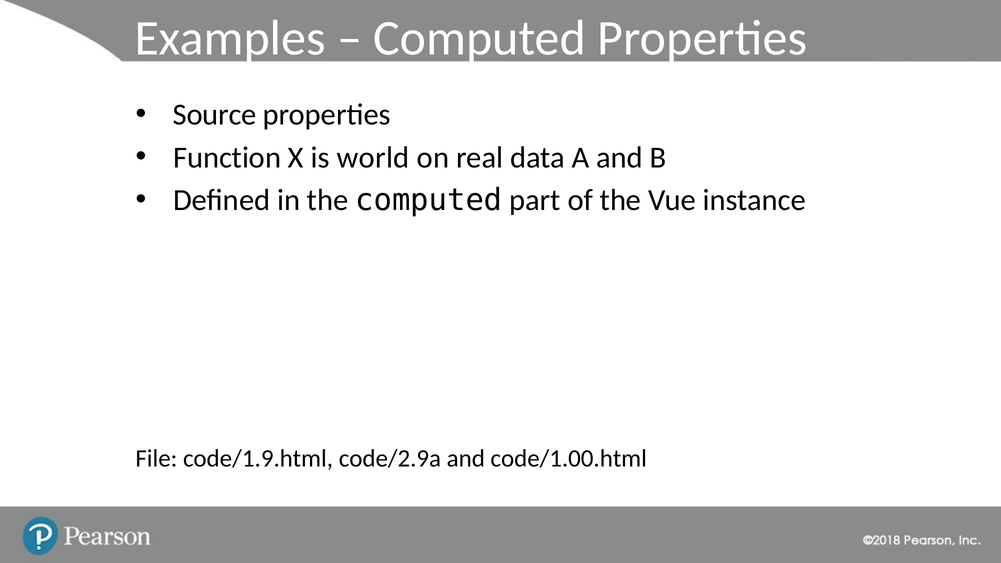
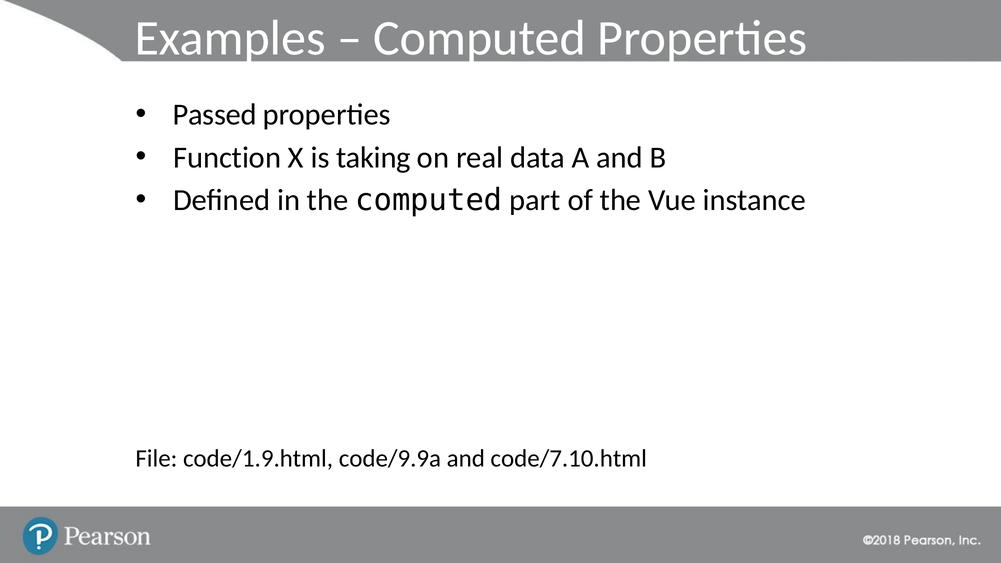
Source: Source -> Passed (215, 115)
world: world -> taking (373, 157)
code/2.9a: code/2.9a -> code/9.9a (390, 459)
code/1.00.html: code/1.00.html -> code/7.10.html (569, 459)
